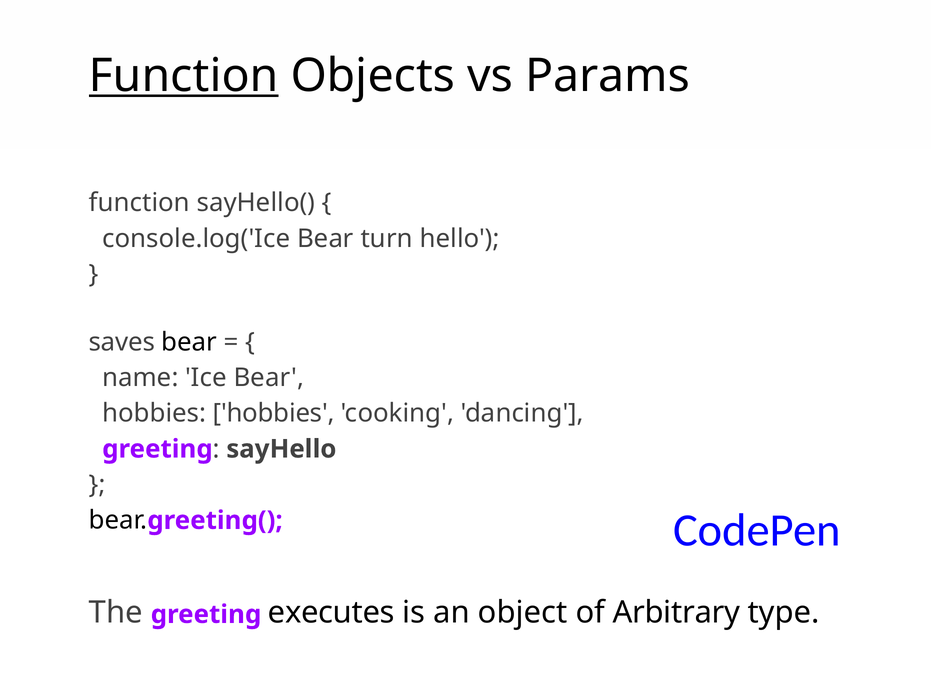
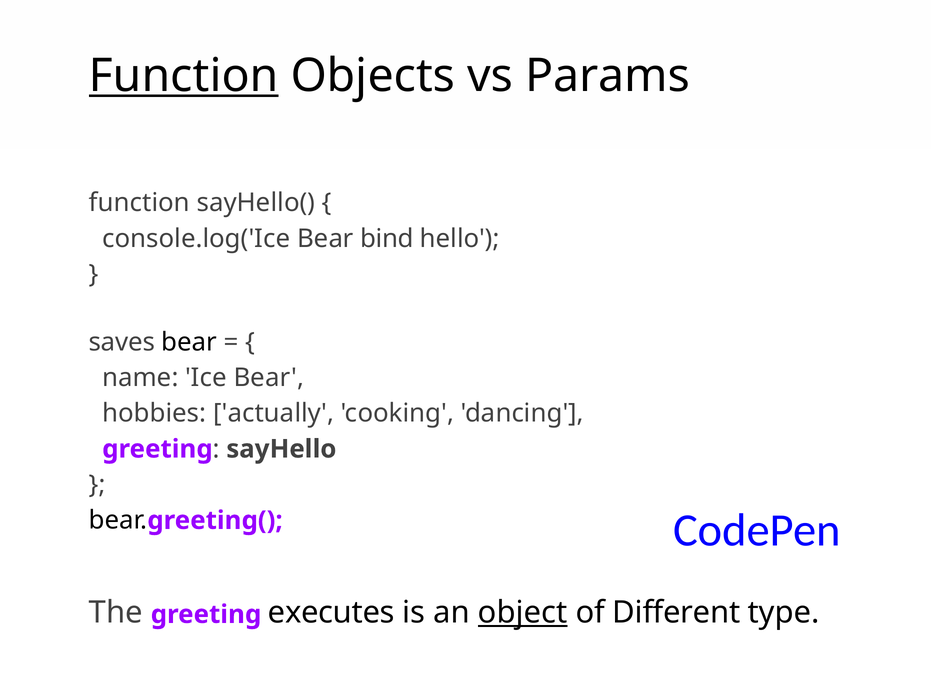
turn: turn -> bind (387, 239)
hobbies hobbies: hobbies -> actually (274, 413)
object underline: none -> present (523, 613)
Arbitrary: Arbitrary -> Different (676, 613)
